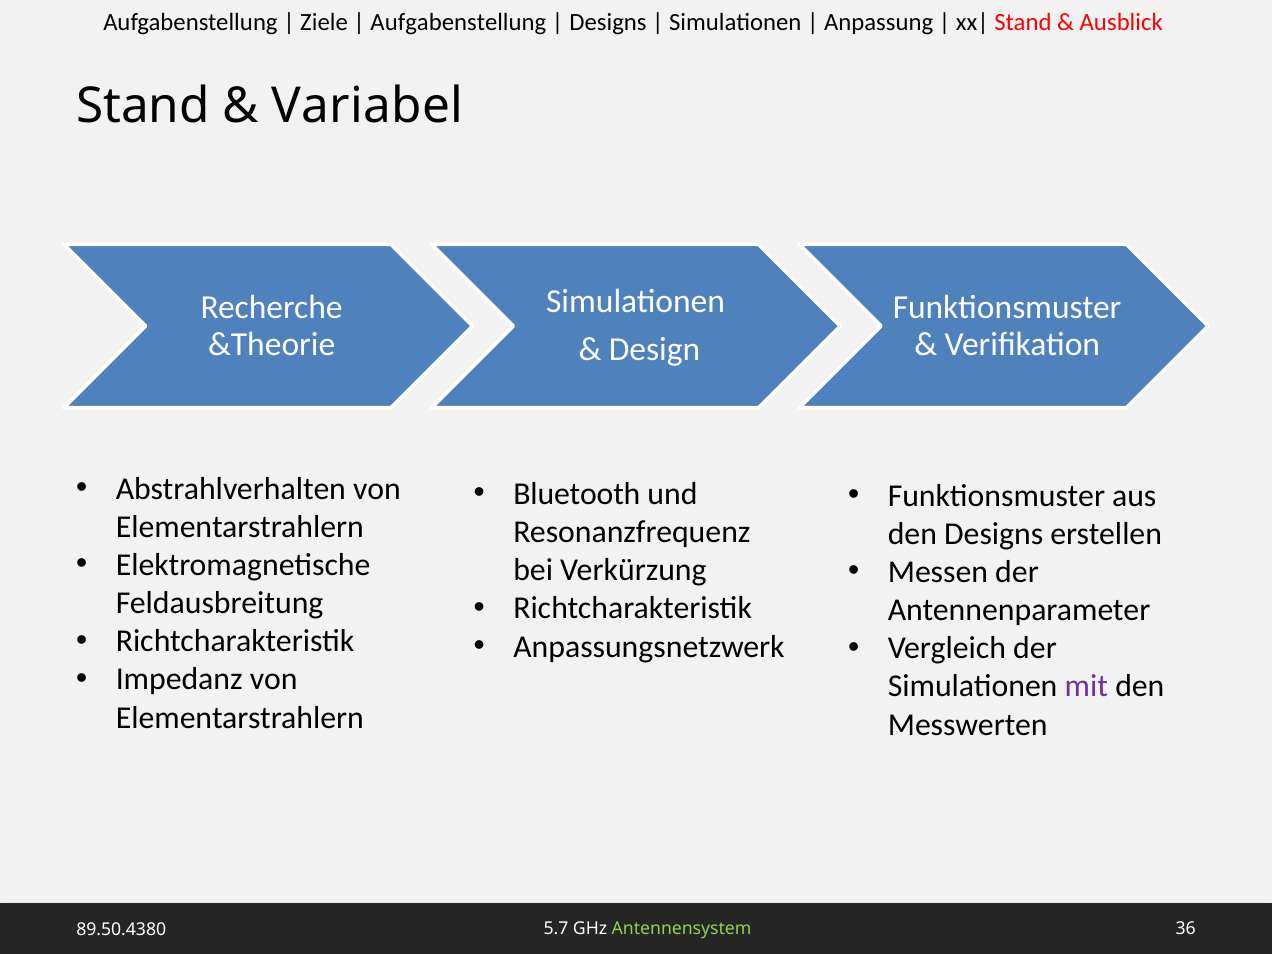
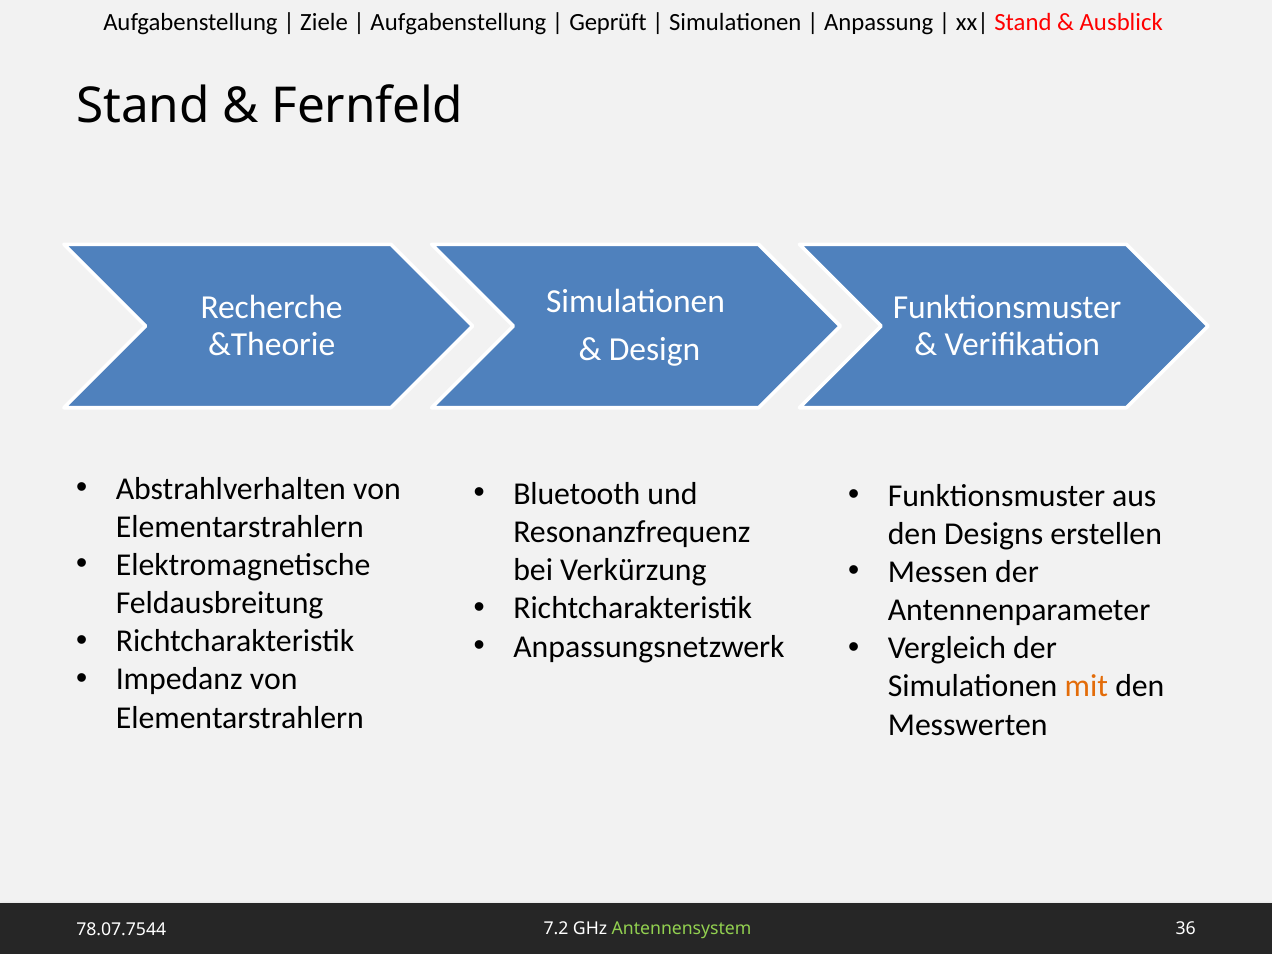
Designs: Designs -> Geprüft (608, 23)
Variabel: Variabel -> Fernfeld (367, 106)
mit colour: purple -> orange (1086, 687)
5.7: 5.7 -> 7.2 (556, 928)
89.50.4380: 89.50.4380 -> 78.07.7544 (121, 930)
